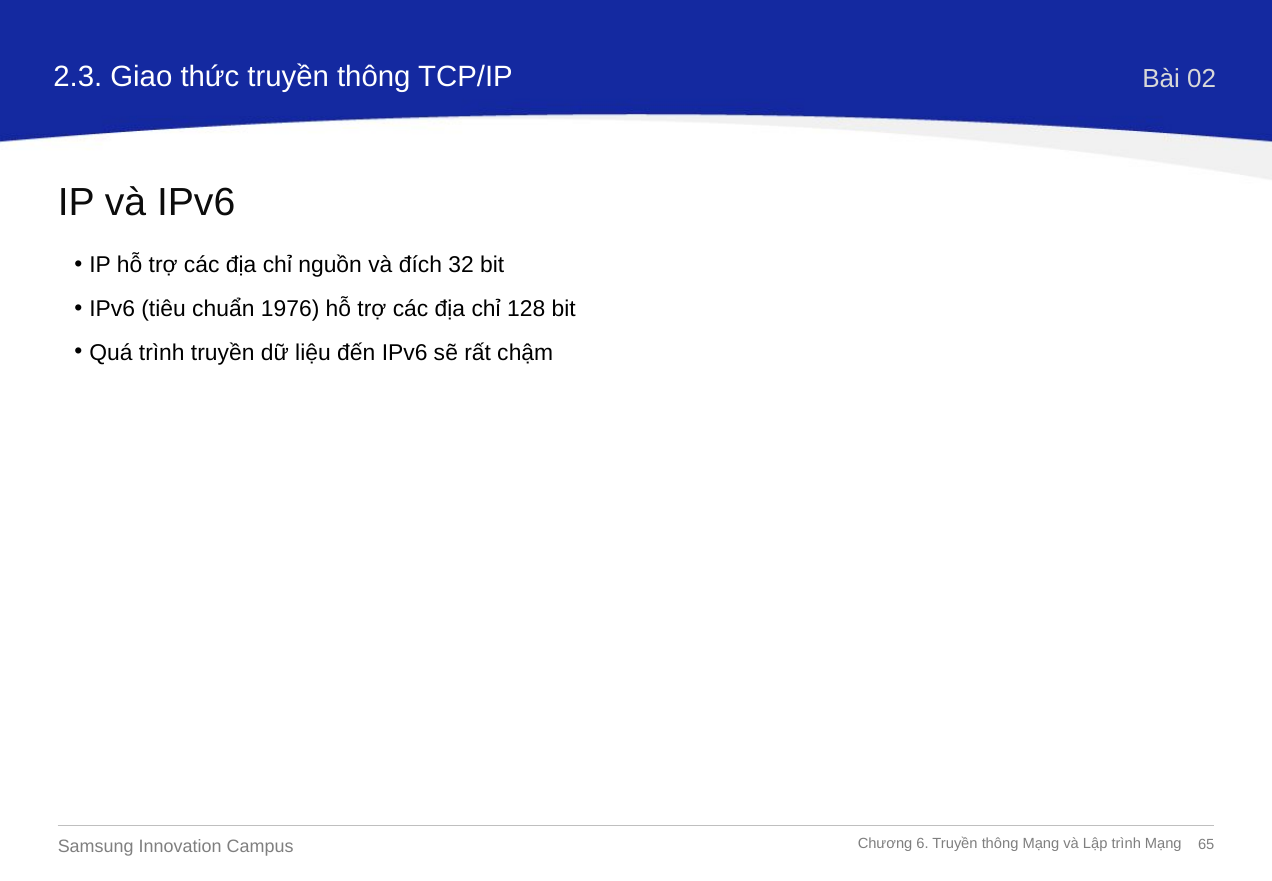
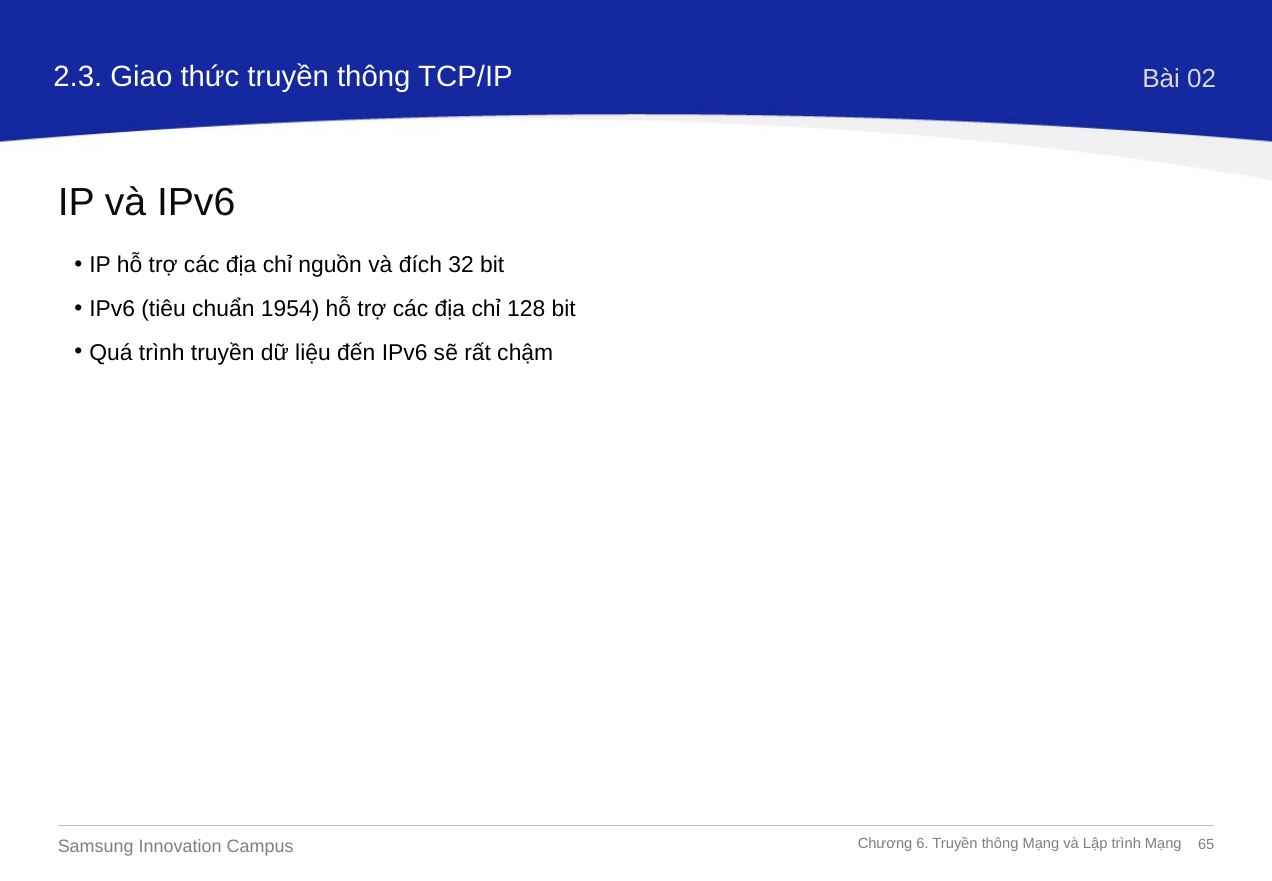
1976: 1976 -> 1954 (290, 309)
